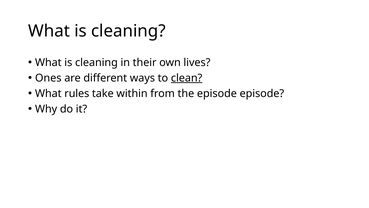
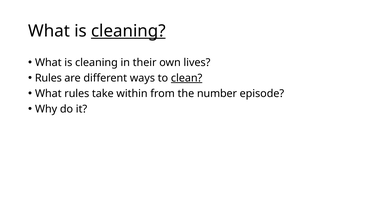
cleaning underline: none -> present (128, 31)
Ones: Ones -> Rules (48, 78)
the episode: episode -> number (217, 93)
